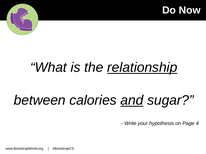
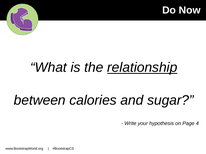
and underline: present -> none (132, 101)
